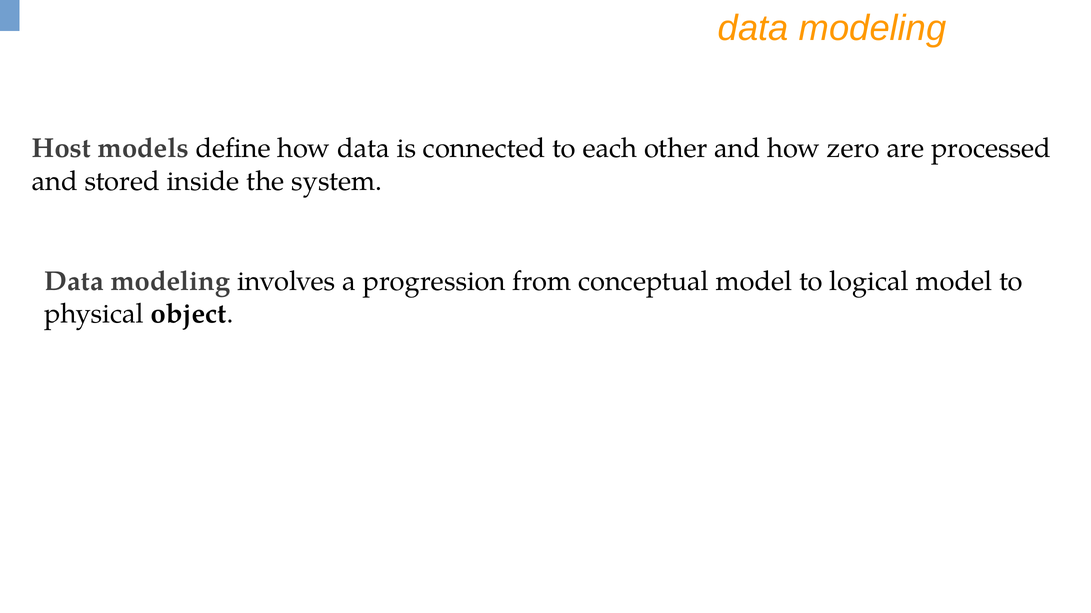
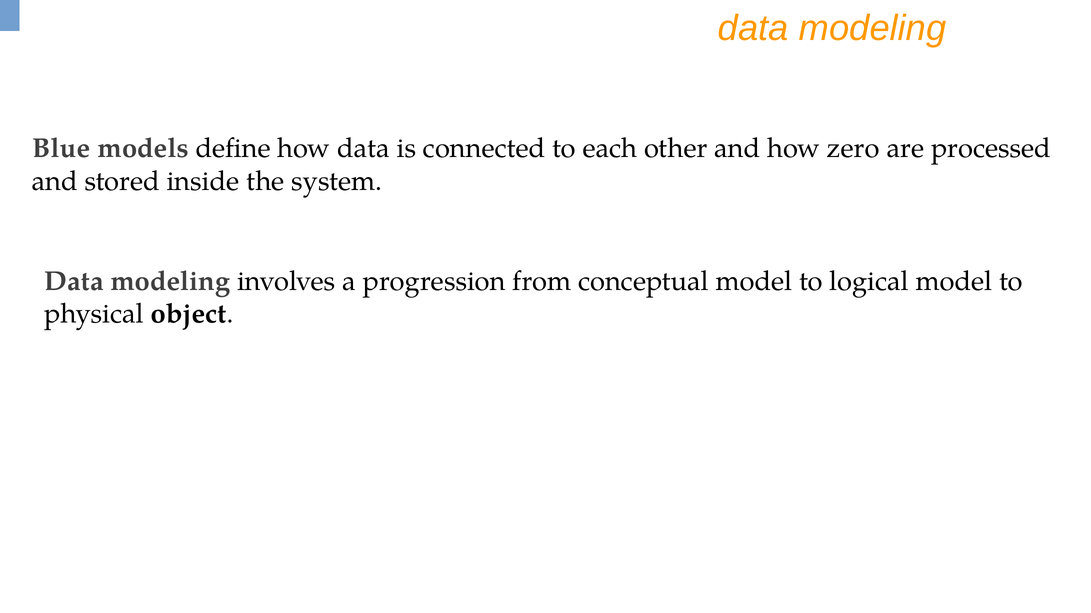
Host: Host -> Blue (61, 149)
